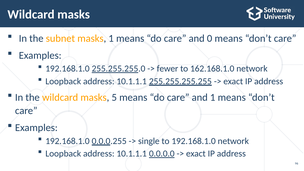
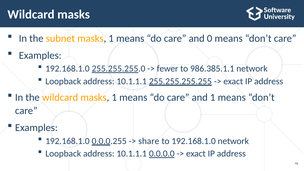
162.168.1.0: 162.168.1.0 -> 986.385.1.1 (212, 69)
wildcard masks 5: 5 -> 1 (114, 98)
single: single -> share (149, 141)
